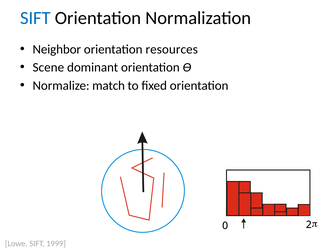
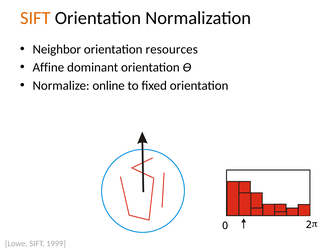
SIFT colour: blue -> orange (35, 18)
Scene: Scene -> Affine (48, 68)
match: match -> online (109, 86)
